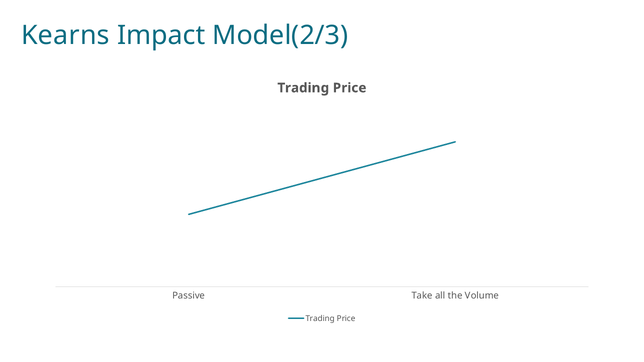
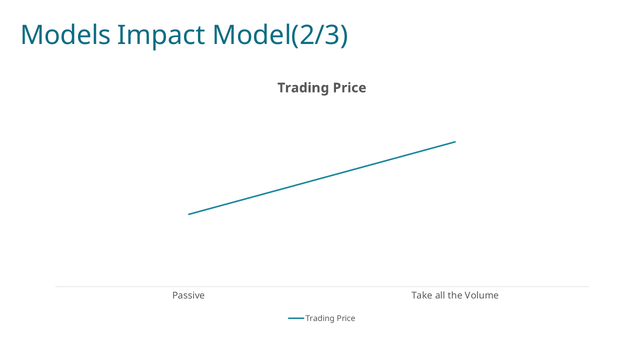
Kearns: Kearns -> Models (66, 35)
